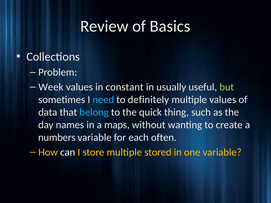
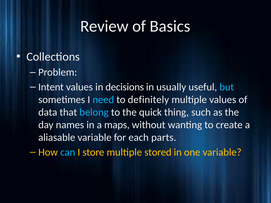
Week: Week -> Intent (51, 87)
constant: constant -> decisions (125, 87)
but colour: light green -> light blue (227, 87)
numbers: numbers -> aliasable (57, 138)
often: often -> parts (164, 138)
can colour: white -> light blue (68, 152)
